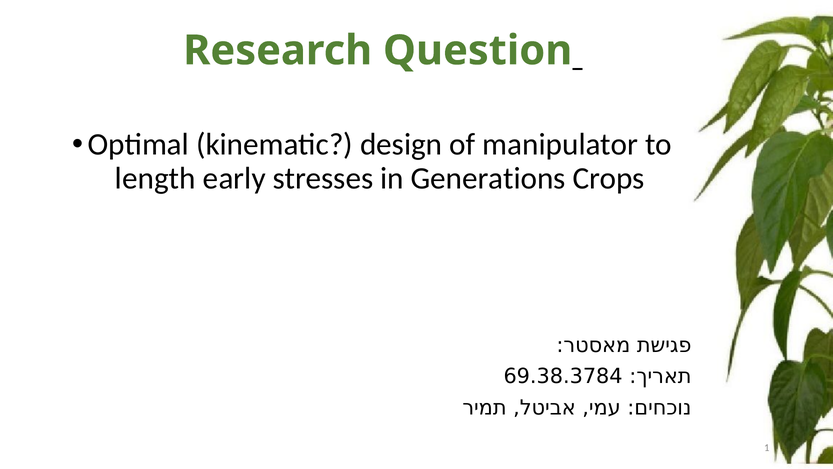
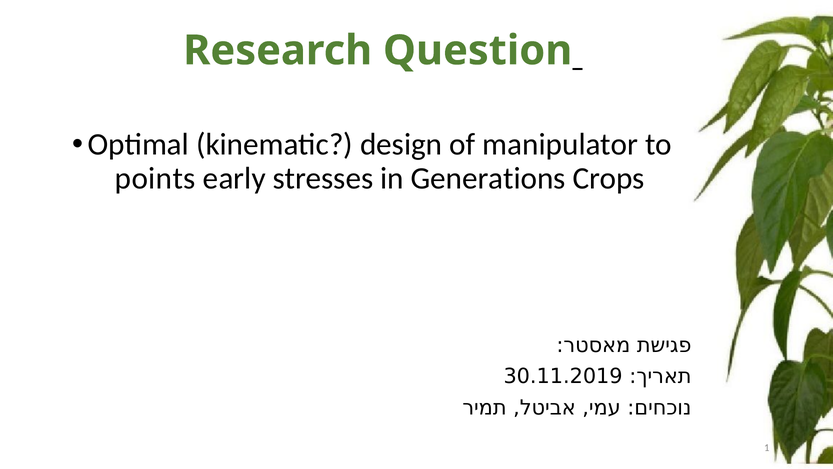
length: length -> points (155, 178)
69.38.3784: 69.38.3784 -> 30.11.2019 (563, 376)
